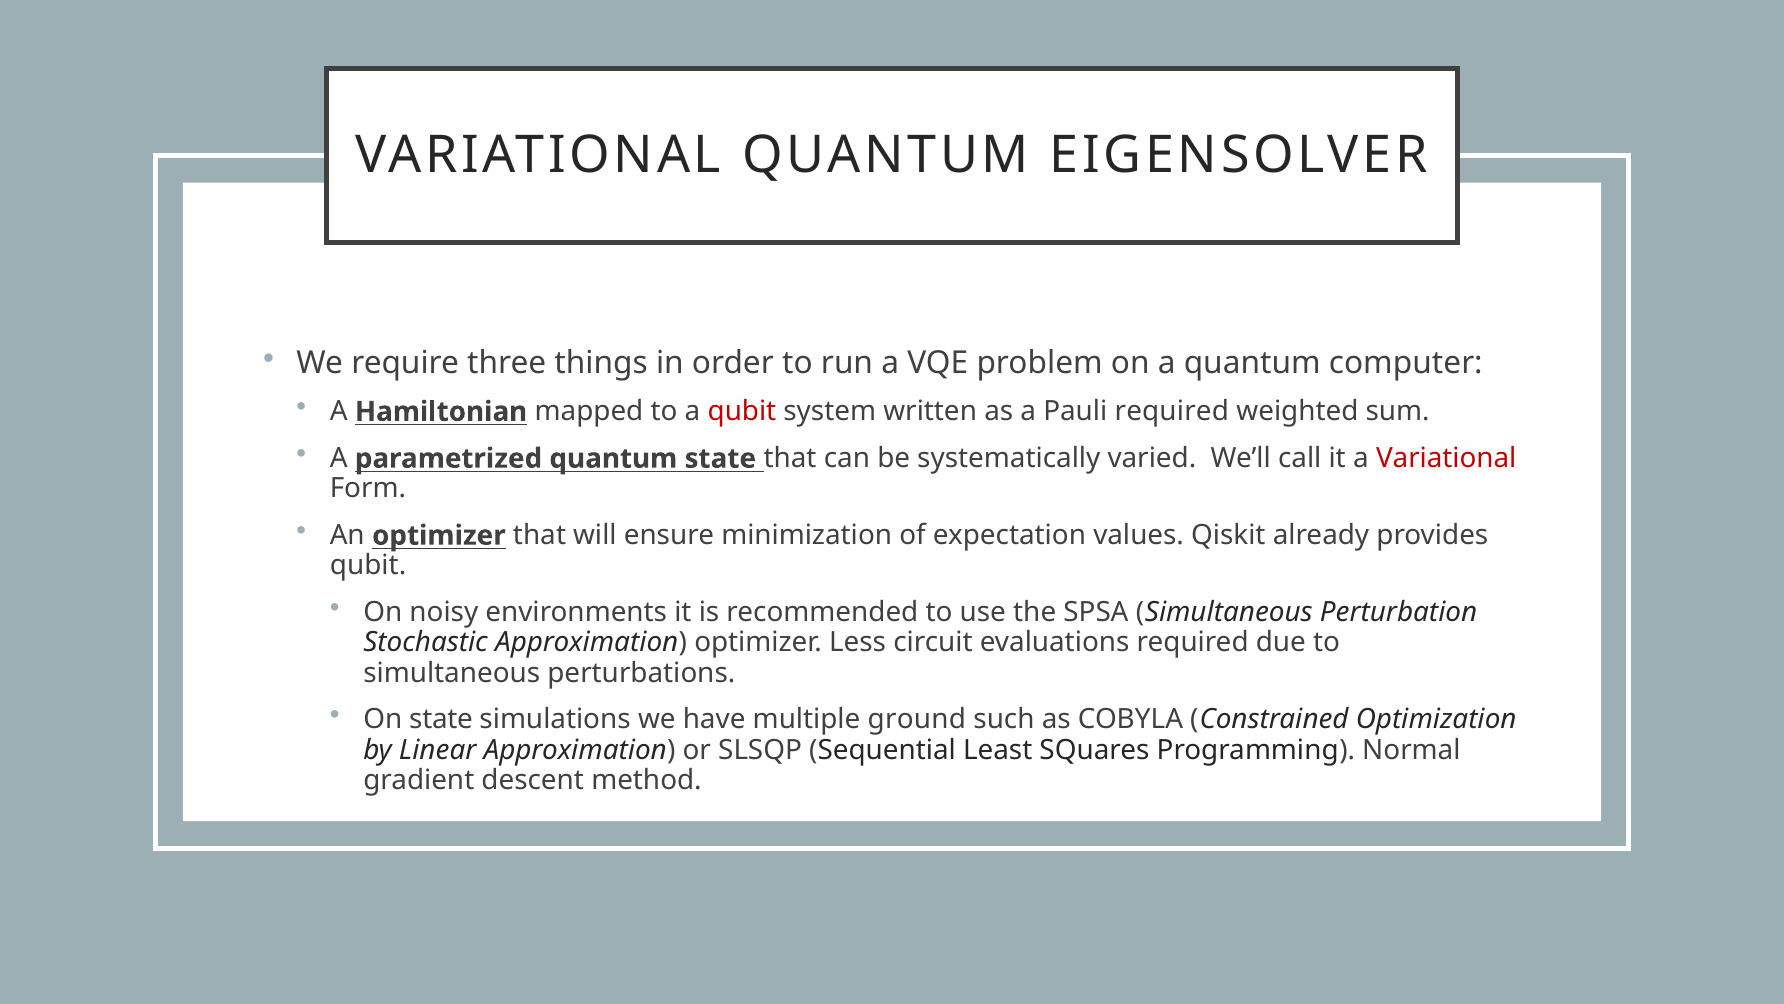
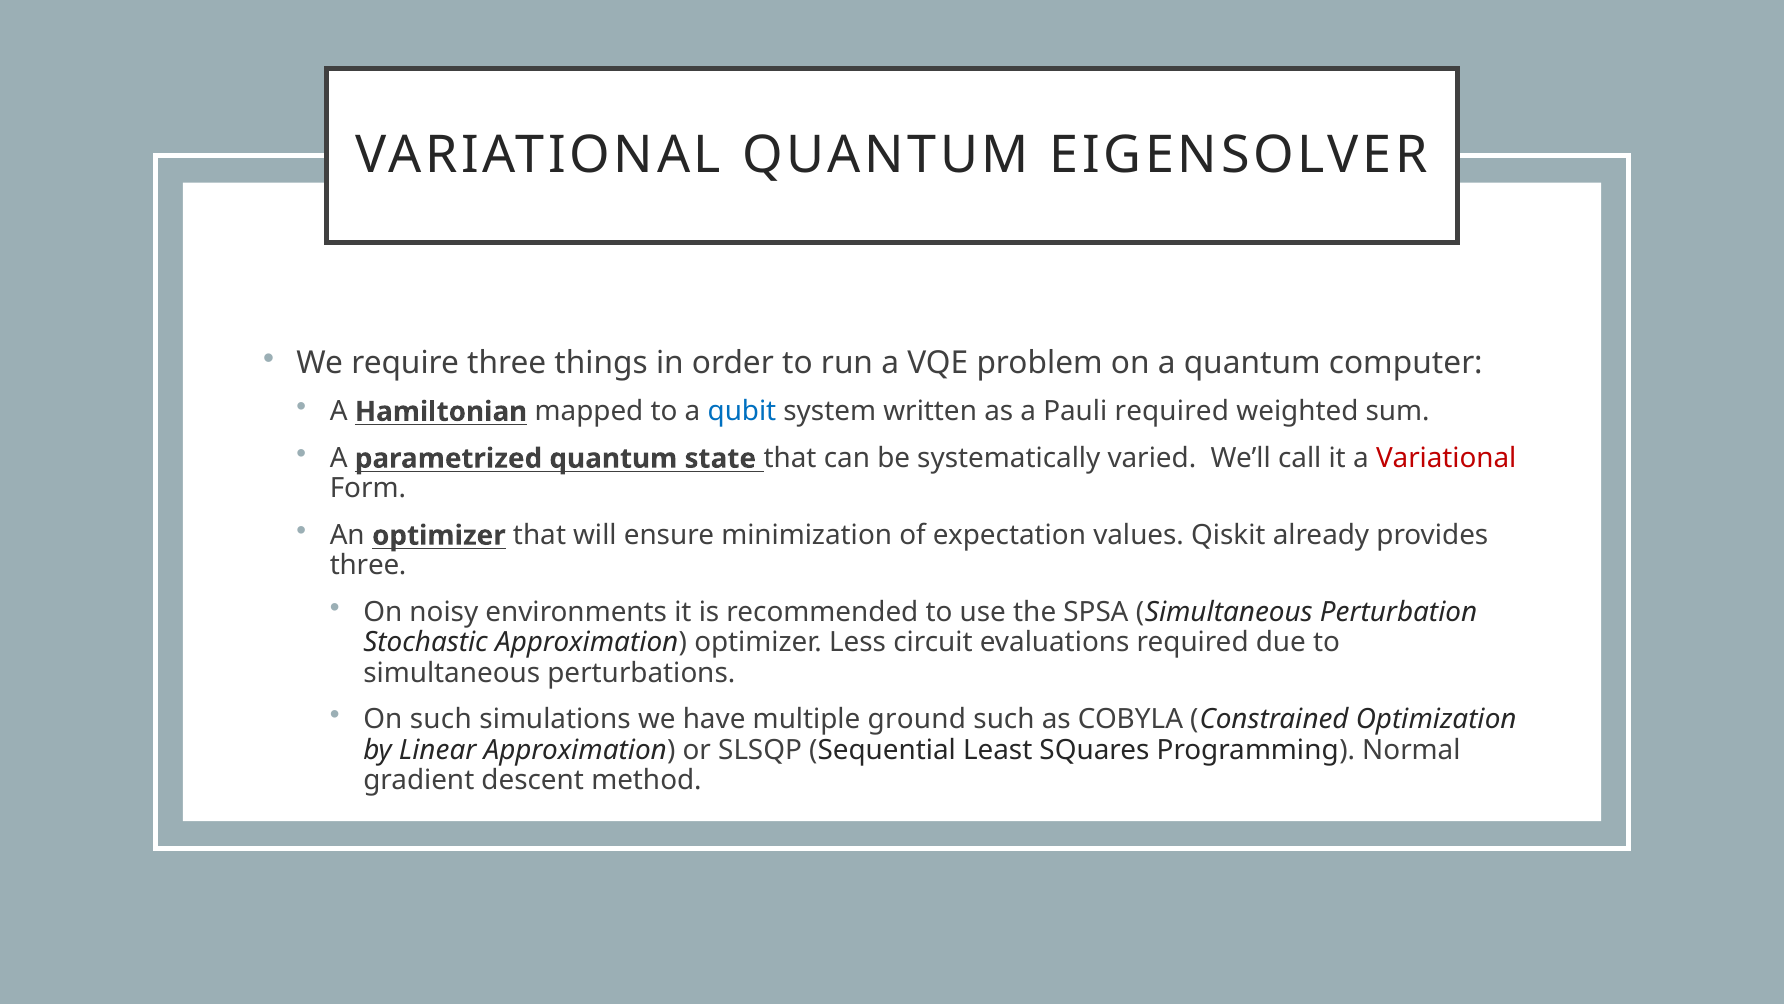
qubit colour: red -> blue (742, 411)
qubit: qubit -> three (368, 565)
On state: state -> such (441, 719)
